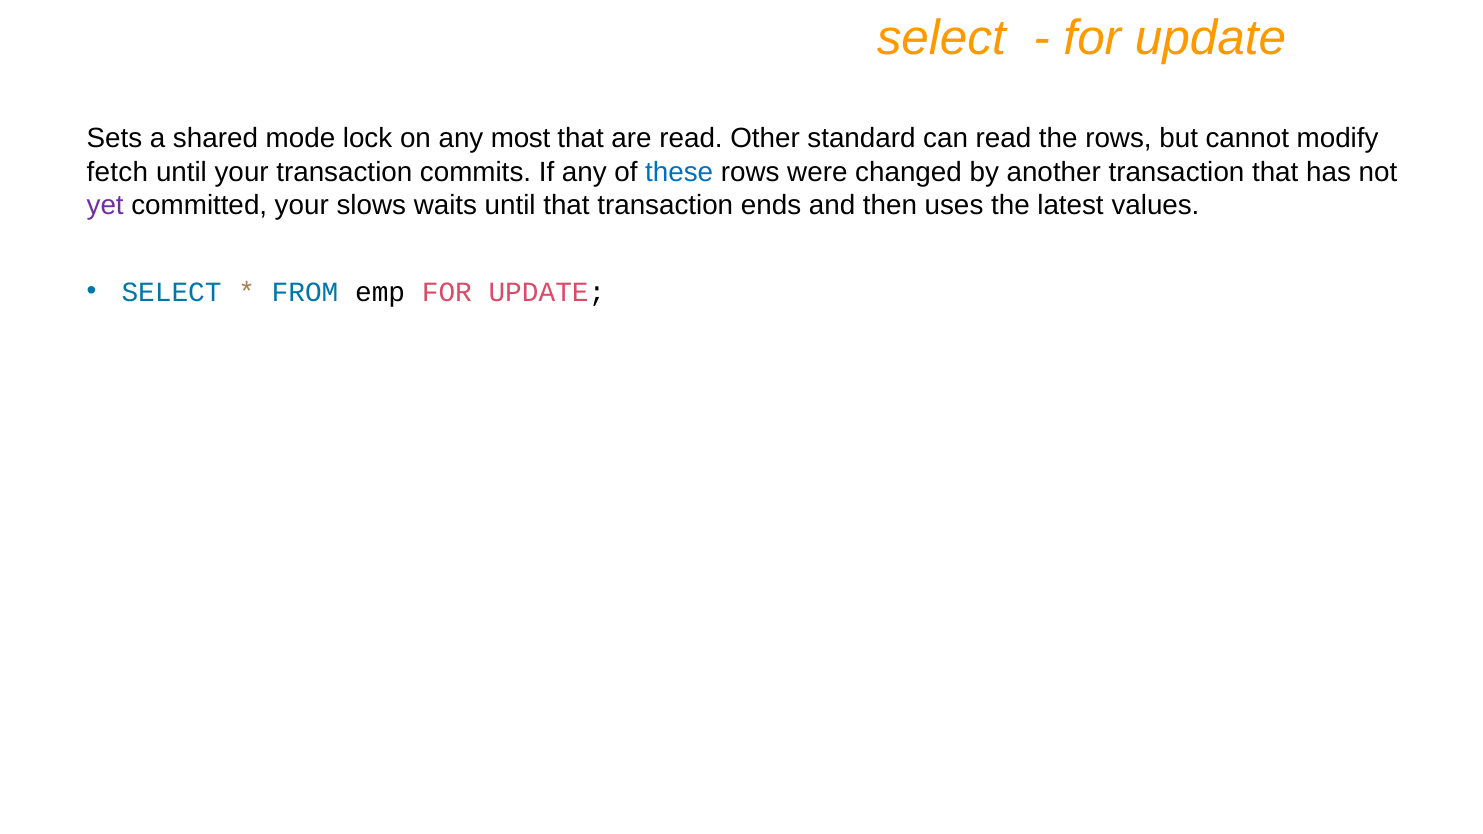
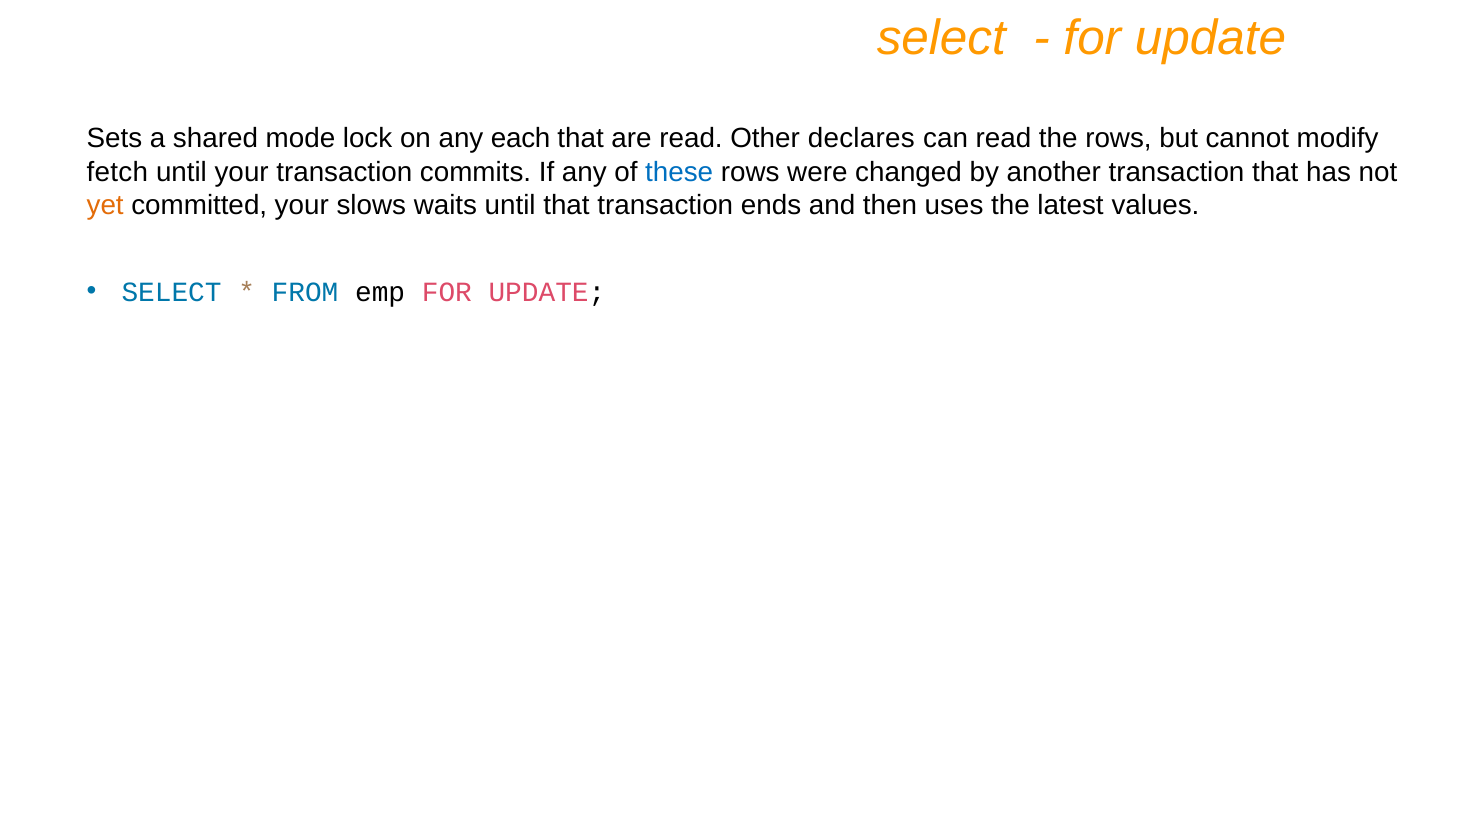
most: most -> each (521, 139)
standard: standard -> declares (861, 139)
yet colour: purple -> orange (105, 205)
